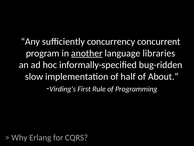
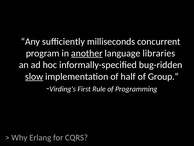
concurrency: concurrency -> milliseconds (111, 41)
slow underline: none -> present (34, 76)
About: About -> Group (163, 76)
